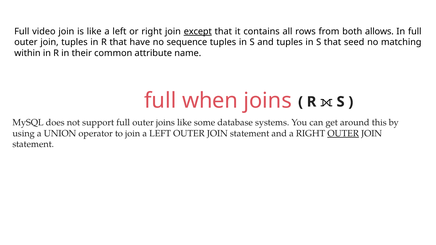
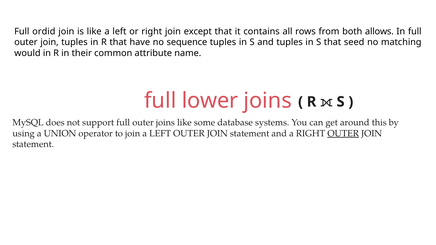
video: video -> ordid (44, 31)
except underline: present -> none (198, 31)
within: within -> would (27, 53)
when: when -> lower (210, 101)
